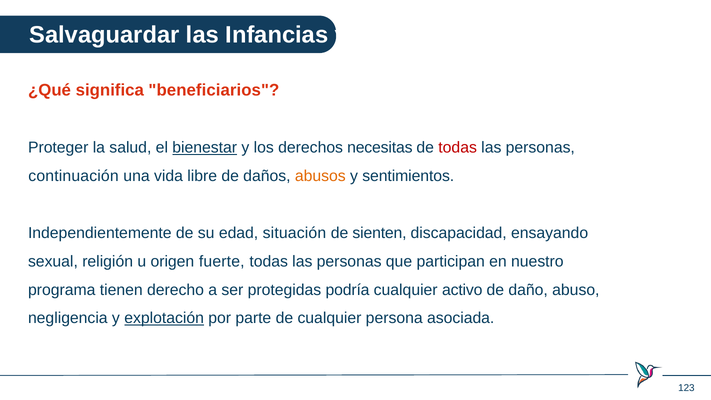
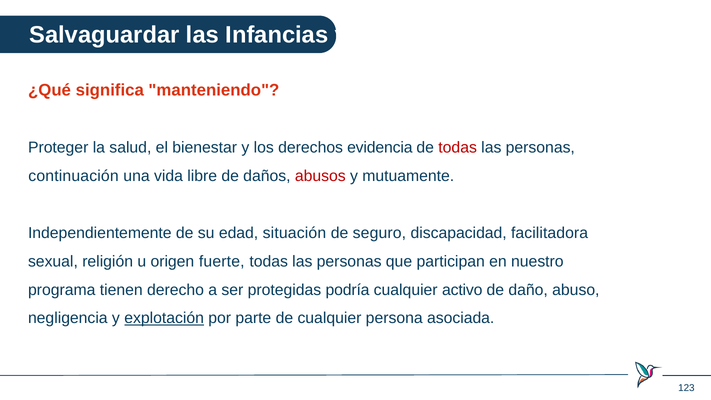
beneficiarios: beneficiarios -> manteniendo (214, 90)
bienestar underline: present -> none (205, 148)
necesitas: necesitas -> evidencia (380, 148)
abusos colour: orange -> red (320, 176)
sentimientos: sentimientos -> mutuamente (408, 176)
sienten: sienten -> seguro (379, 233)
ensayando: ensayando -> facilitadora (550, 233)
